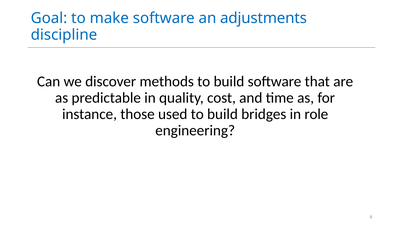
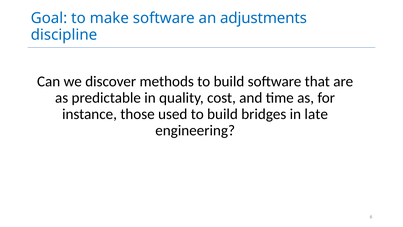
role: role -> late (316, 114)
